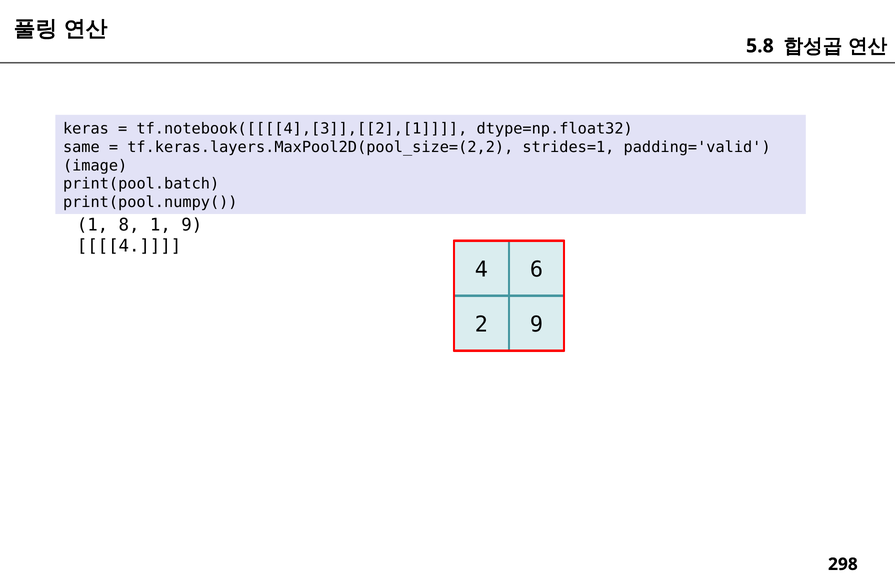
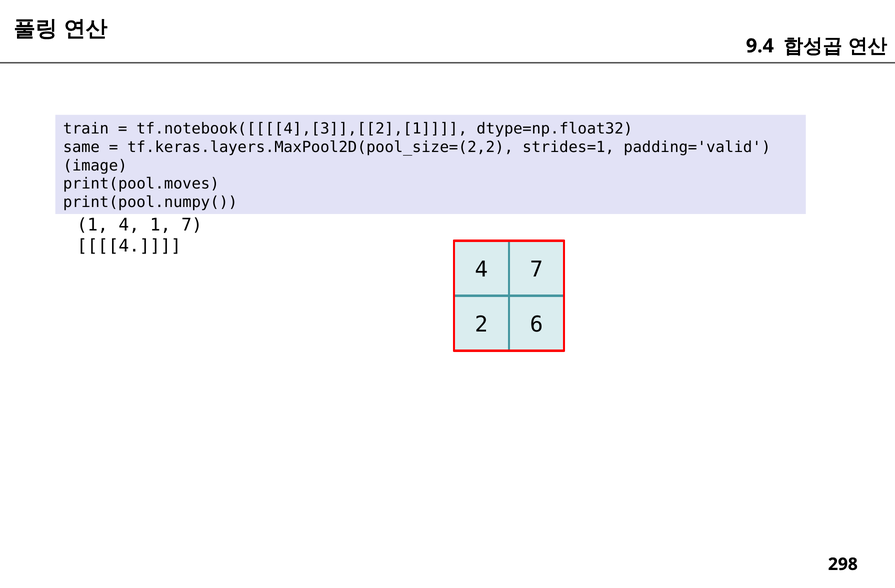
5.8: 5.8 -> 9.4 (760, 46)
keras: keras -> train (86, 129)
print(pool.batch: print(pool.batch -> print(pool.moves (141, 184)
1 8: 8 -> 4 (129, 225)
1 9: 9 -> 7 (192, 225)
4 6: 6 -> 7 (536, 270)
2 9: 9 -> 6 (536, 325)
